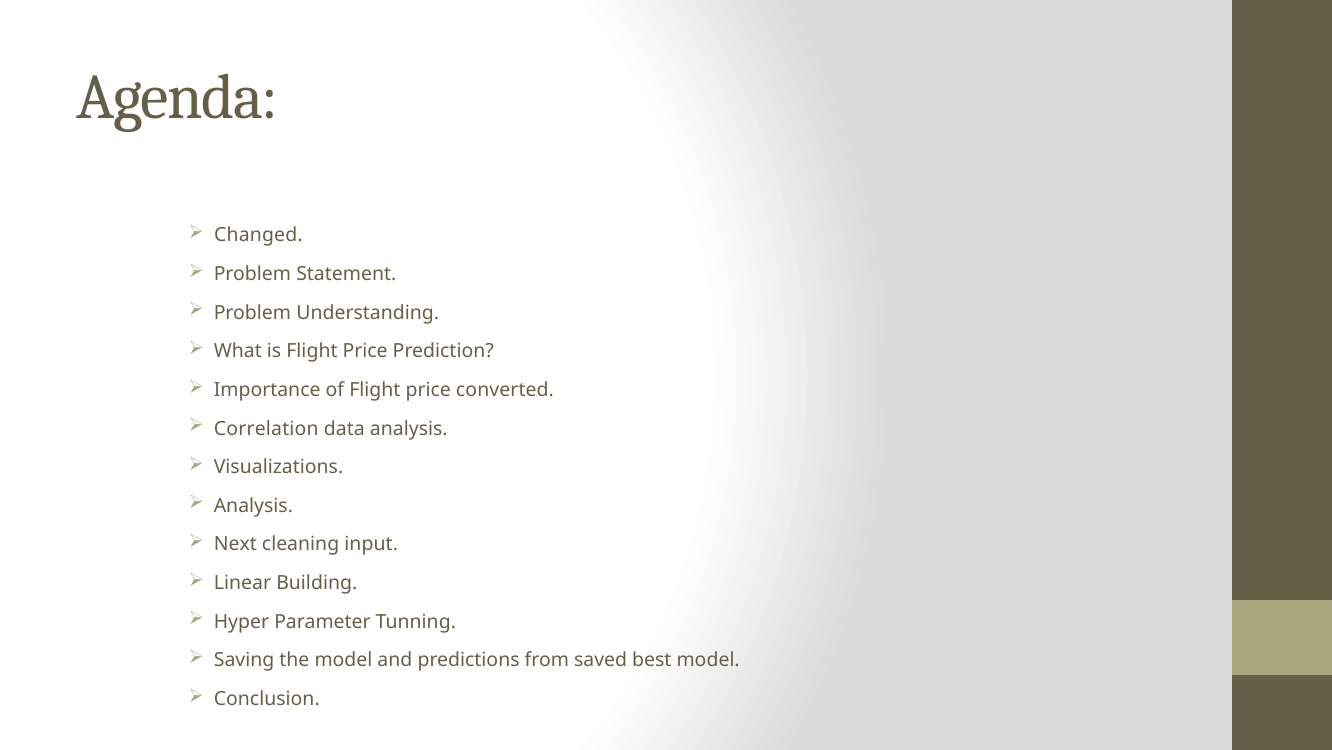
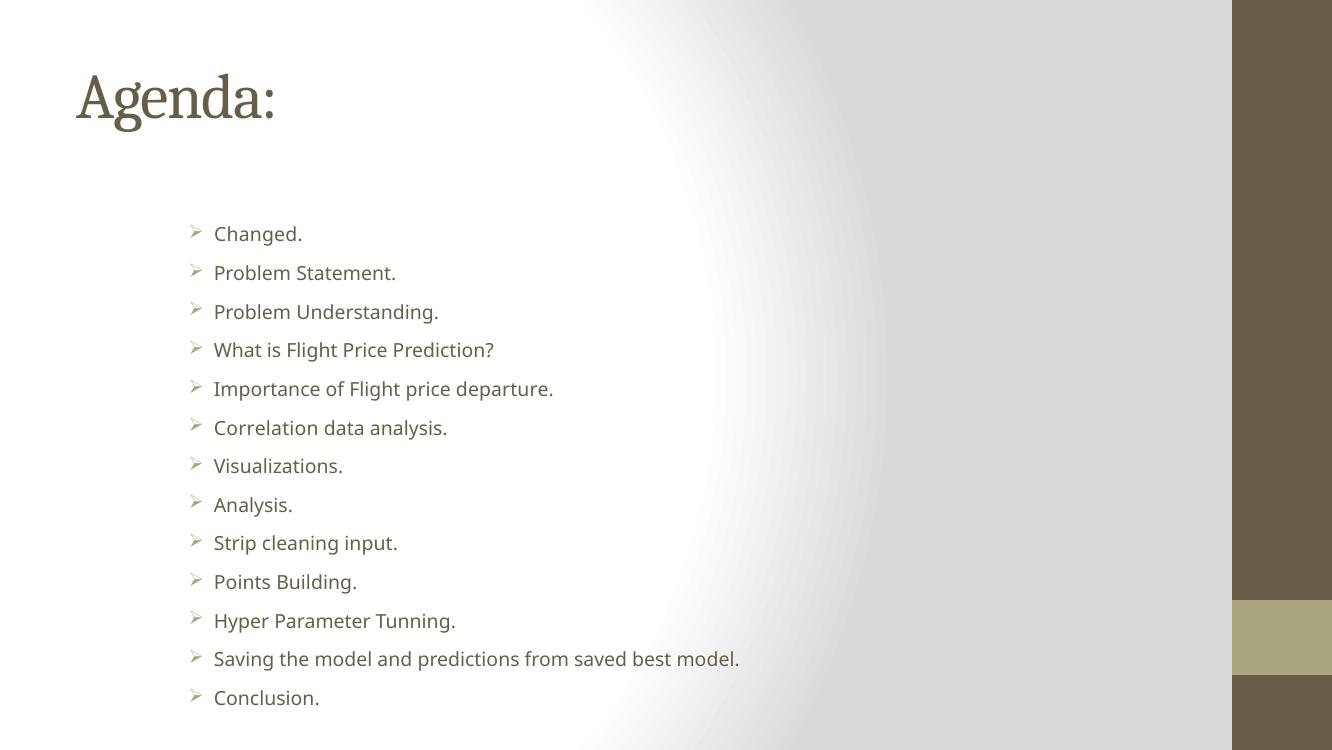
converted: converted -> departure (505, 390)
Next: Next -> Strip (235, 544)
Linear: Linear -> Points (242, 583)
